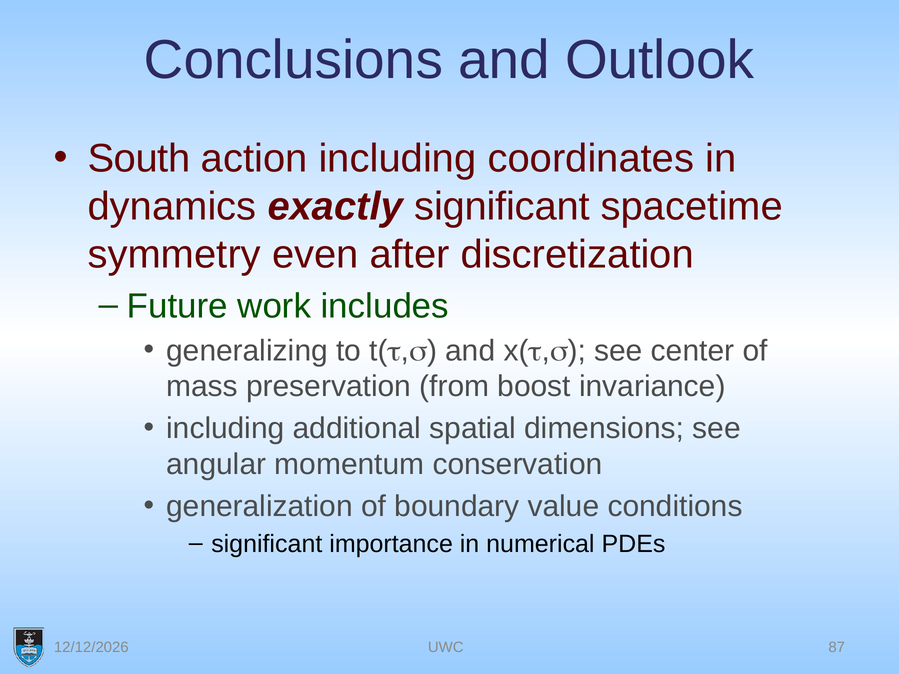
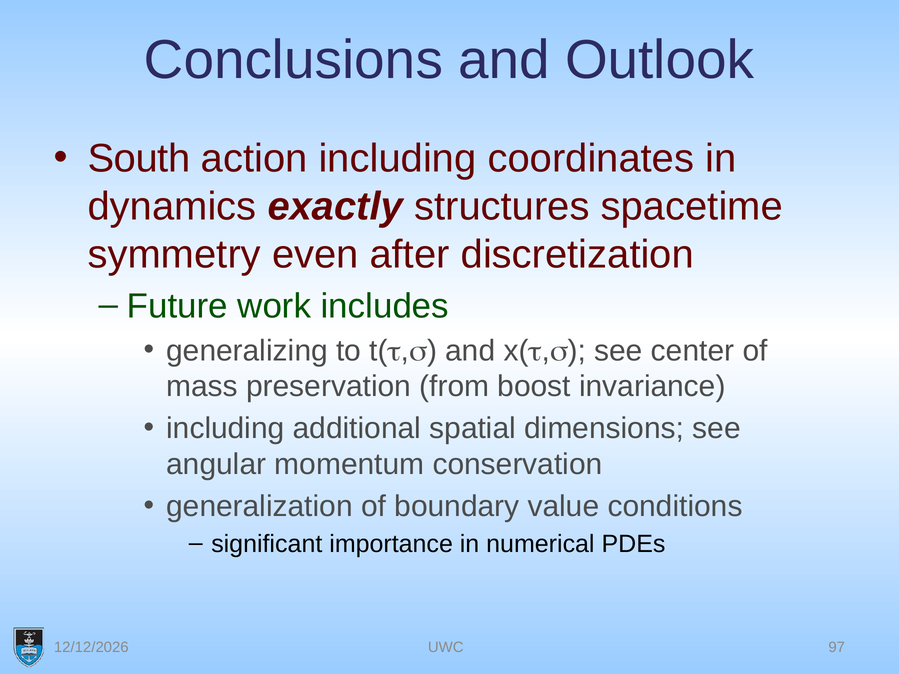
exactly significant: significant -> structures (502, 207)
87: 87 -> 97 (837, 647)
